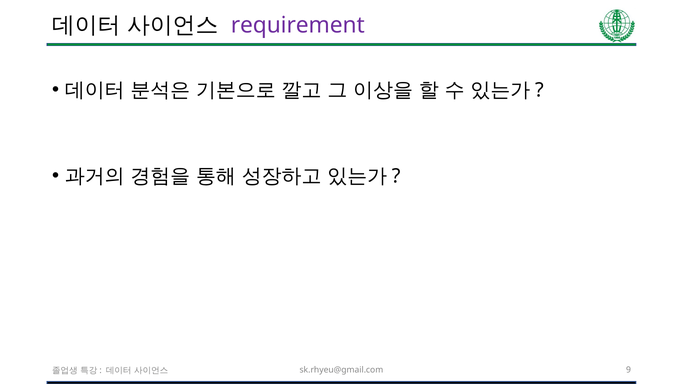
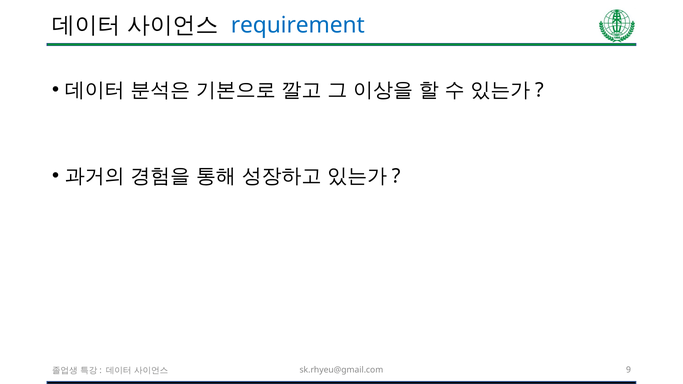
requirement colour: purple -> blue (298, 25)
